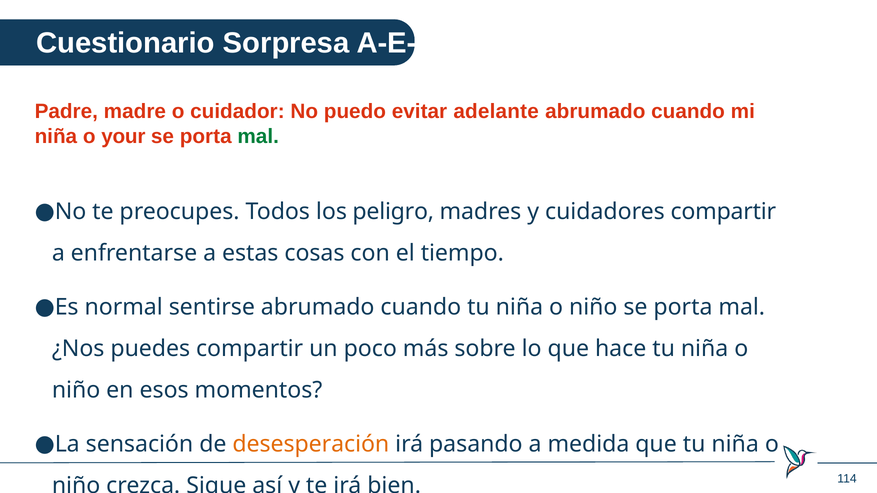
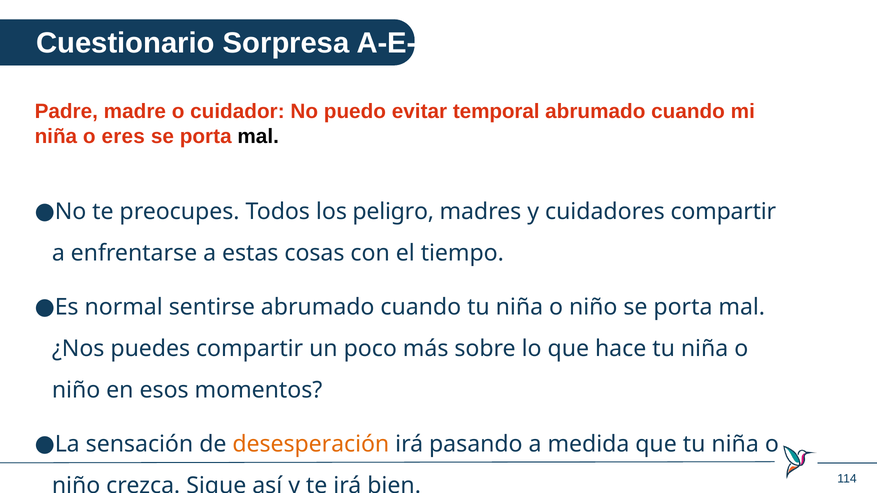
adelante: adelante -> temporal (496, 111)
your: your -> eres (123, 136)
mal colour: green -> black (258, 136)
